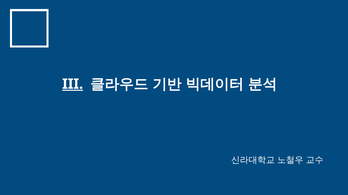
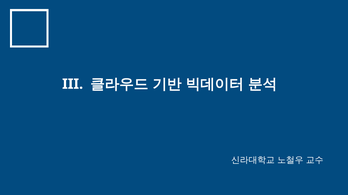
III underline: present -> none (73, 84)
